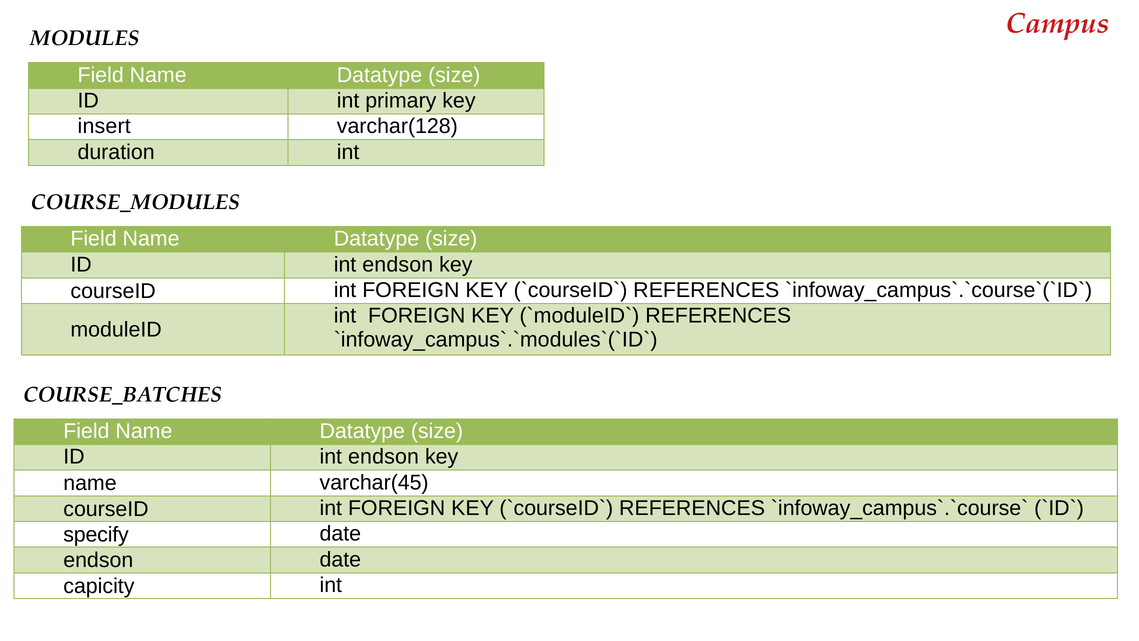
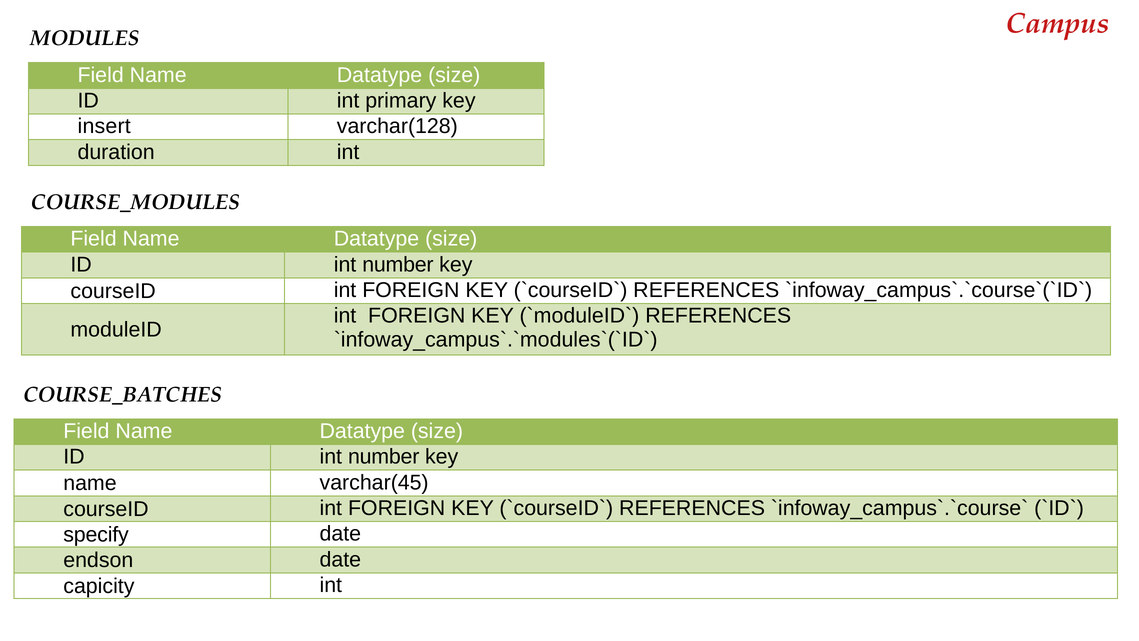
endson: endson -> number (398, 264)
endson: endson -> number (384, 457)
